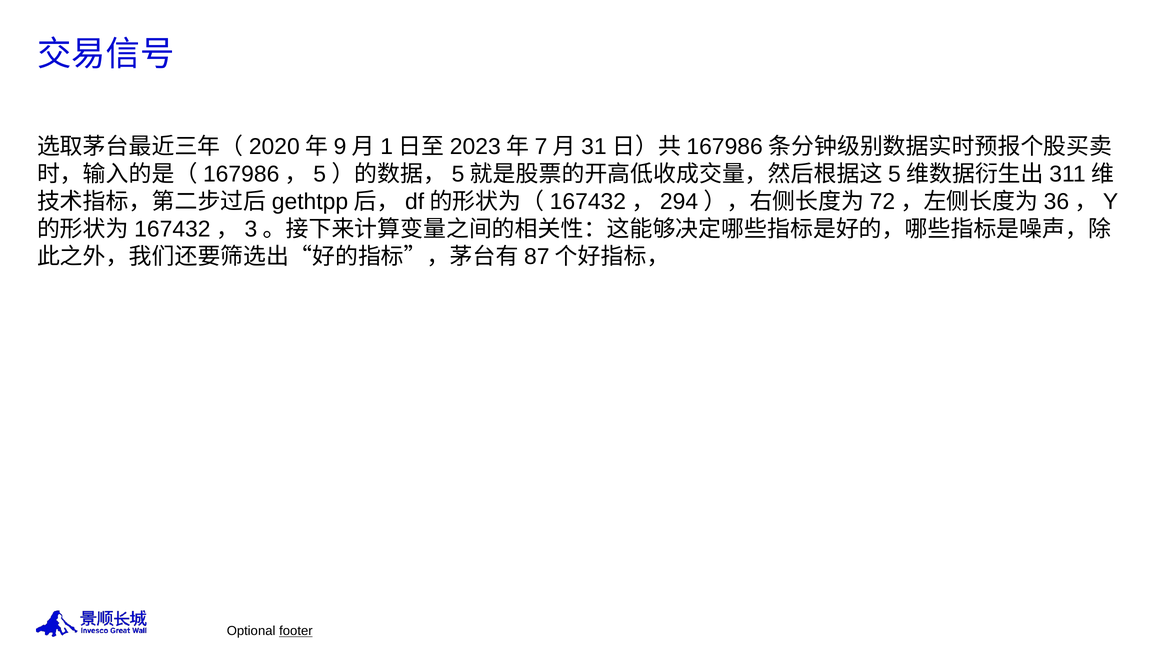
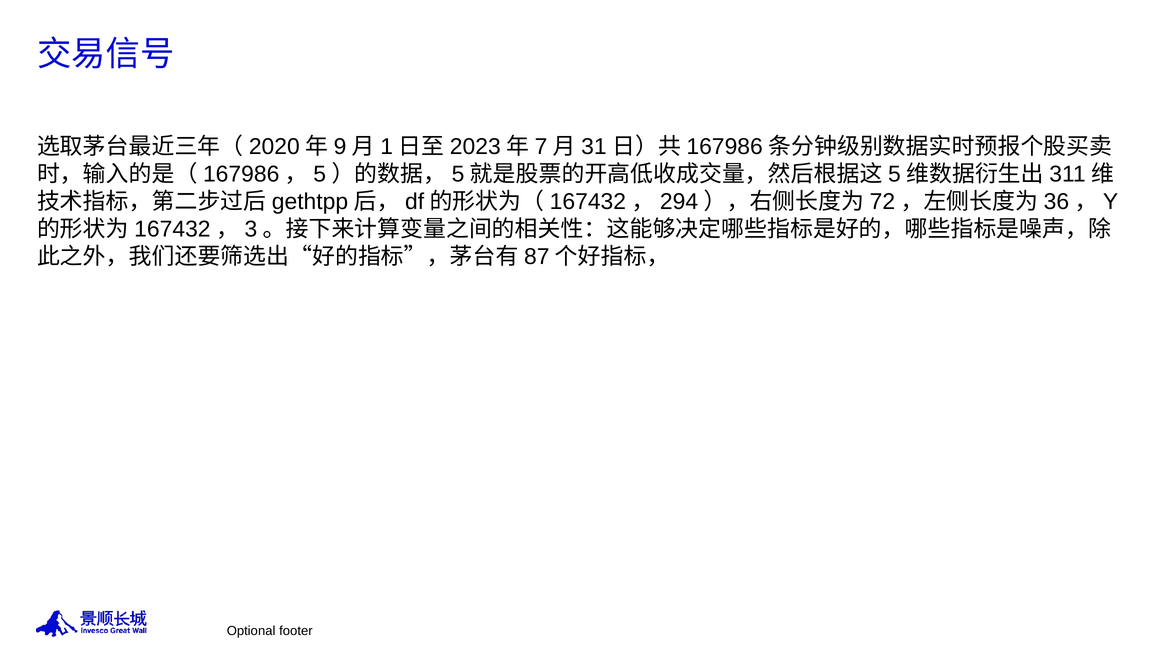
footer underline: present -> none (296, 631)
